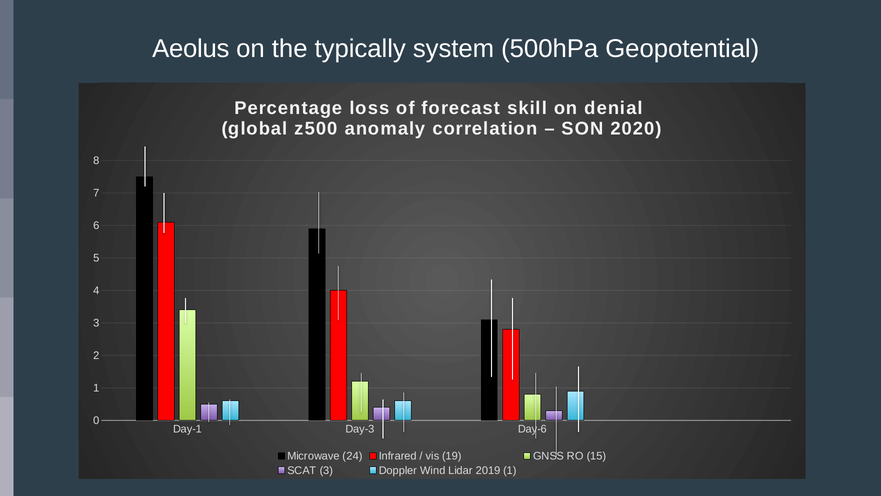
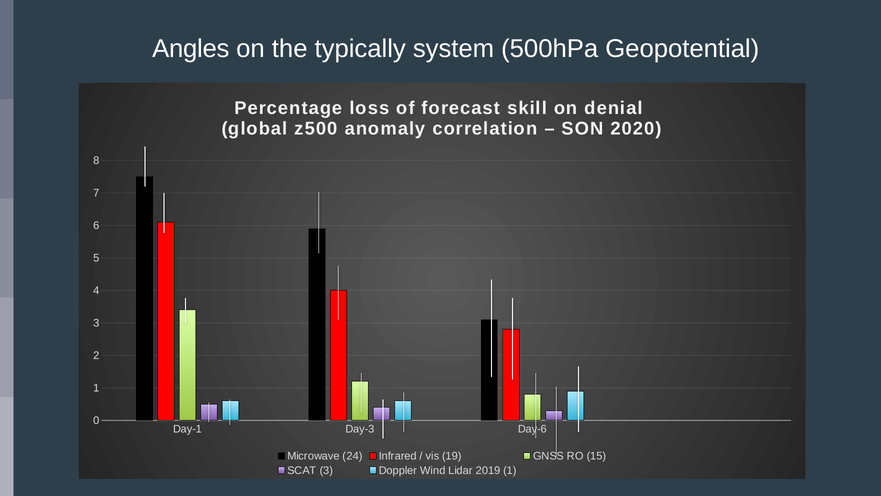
Aeolus: Aeolus -> Angles (191, 49)
